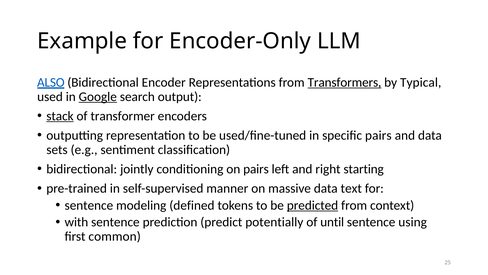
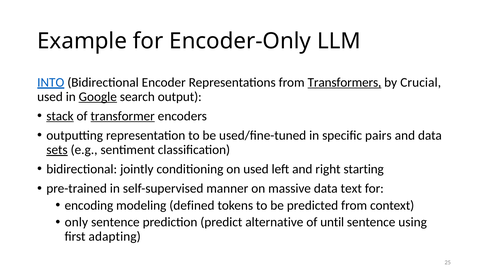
ALSO: ALSO -> INTO (51, 82)
Typical: Typical -> Crucial (421, 82)
transformer underline: none -> present (123, 116)
sets underline: none -> present (57, 149)
on pairs: pairs -> used (256, 169)
sentence: sentence -> encoding (89, 205)
predicted underline: present -> none (313, 205)
with: with -> only (76, 222)
potentially: potentially -> alternative (274, 222)
common: common -> adapting (115, 236)
